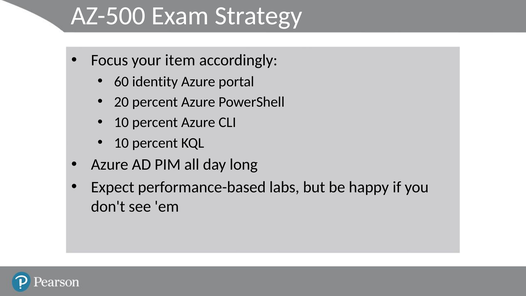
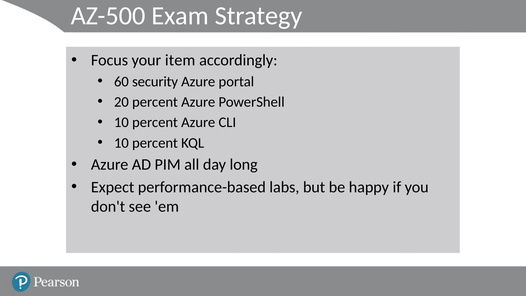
identity: identity -> security (155, 81)
